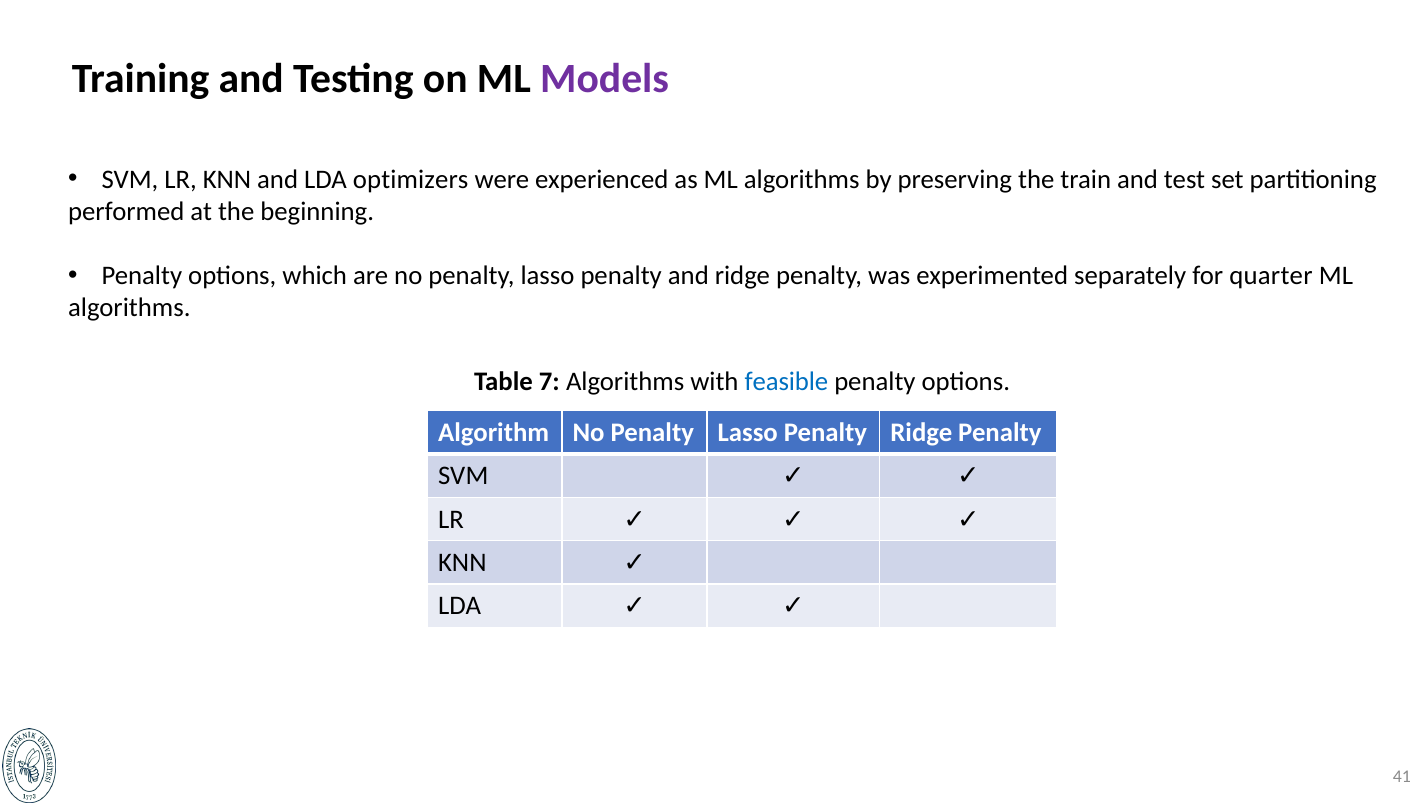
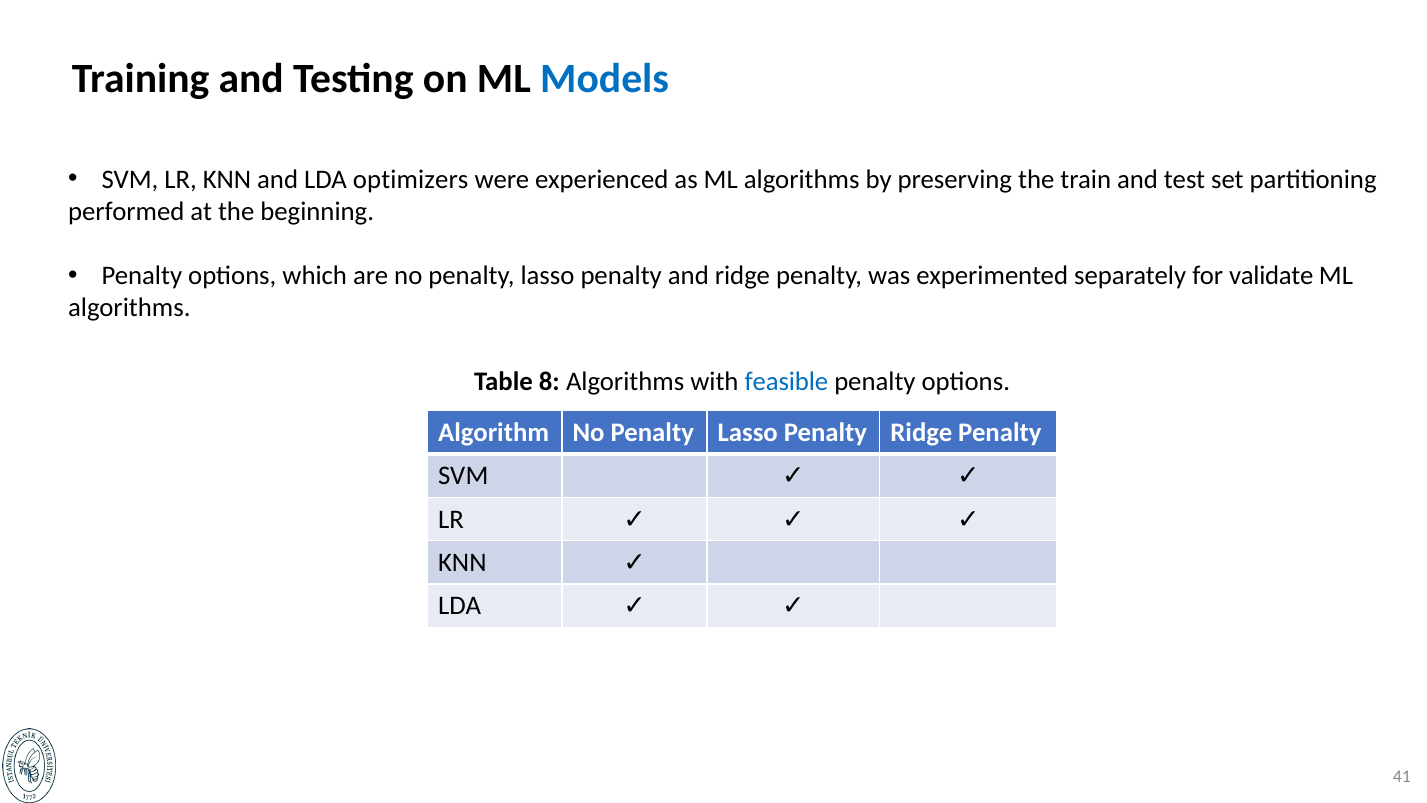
Models colour: purple -> blue (605, 79)
quarter: quarter -> validate (1271, 276)
7: 7 -> 8 (549, 381)
